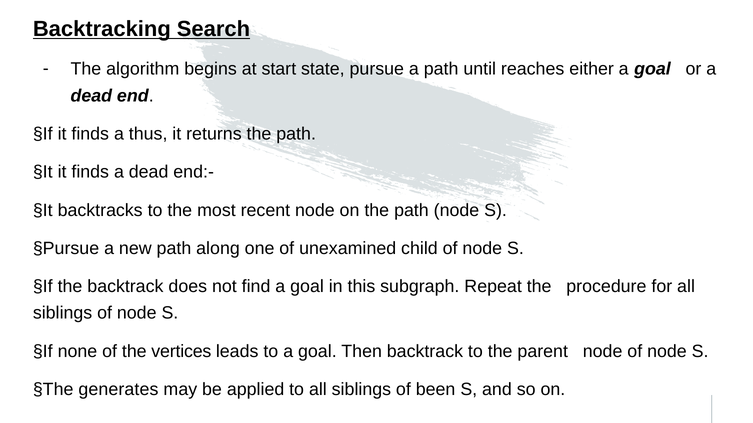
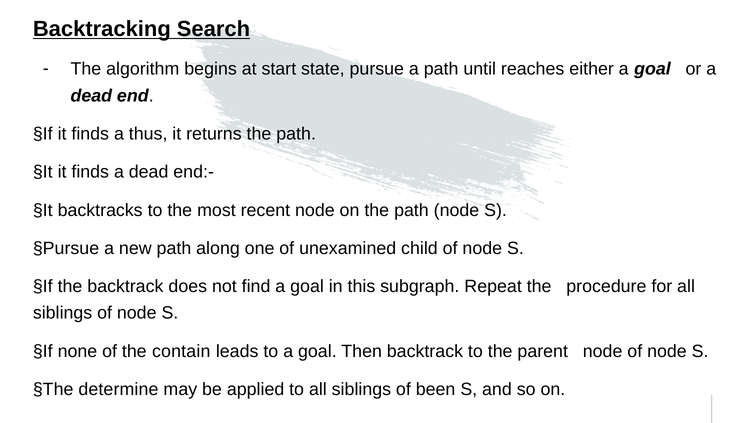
vertices: vertices -> contain (181, 352)
generates: generates -> determine (118, 390)
